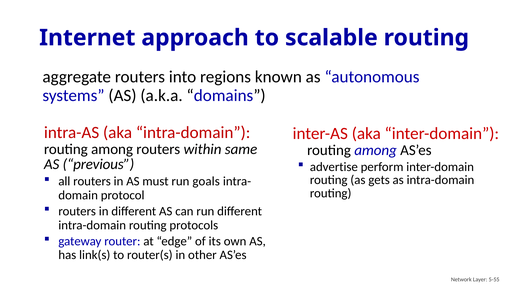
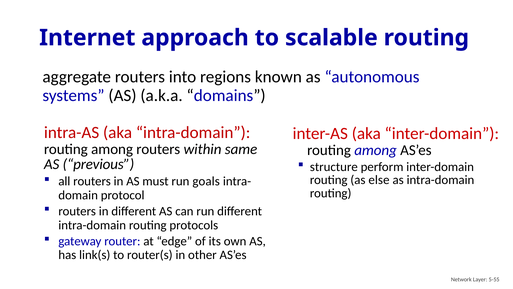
advertise: advertise -> structure (334, 167)
gets: gets -> else (379, 180)
